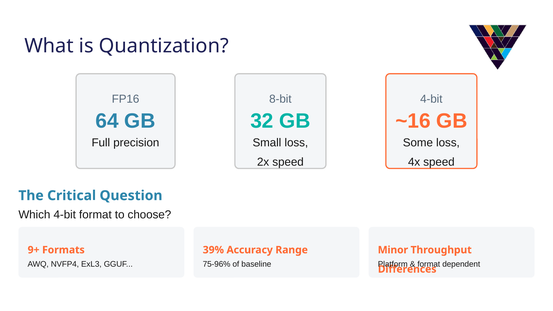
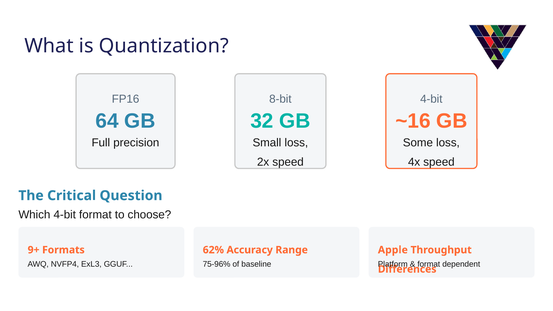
39%: 39% -> 62% (213, 250)
Minor: Minor -> Apple (393, 250)
